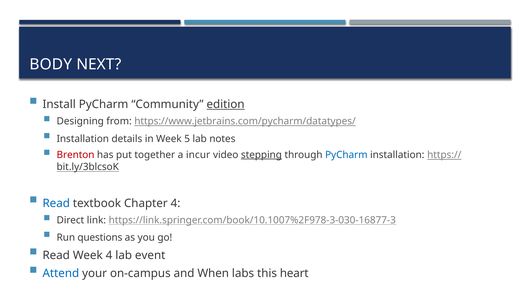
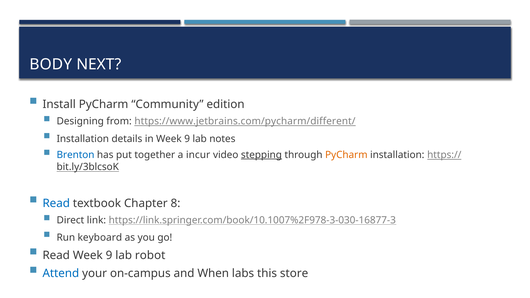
edition underline: present -> none (226, 105)
https://www.jetbrains.com/pycharm/datatypes/: https://www.jetbrains.com/pycharm/datatypes/ -> https://www.jetbrains.com/pycharm/different/ (245, 121)
in Week 5: 5 -> 9 (187, 139)
Brenton colour: red -> blue (76, 155)
PyCharm colour: blue -> orange (346, 155)
Chapter 4: 4 -> 8 (176, 203)
questions: questions -> keyboard (100, 238)
Read Week 4: 4 -> 9 (109, 255)
event: event -> robot (150, 255)
heart: heart -> store (294, 274)
